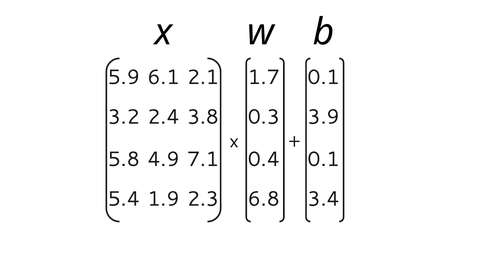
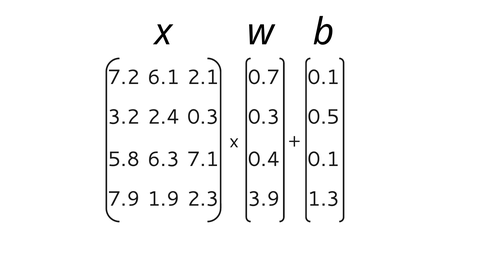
5.9: 5.9 -> 7.2 (124, 77)
1.7: 1.7 -> 0.7 (264, 77)
3.8: 3.8 -> 0.3 (203, 117)
3.9: 3.9 -> 0.5 (324, 117)
4.9: 4.9 -> 6.3 (163, 159)
5.4: 5.4 -> 7.9 (124, 199)
6.8: 6.8 -> 3.9 (264, 199)
3.4: 3.4 -> 1.3 (324, 199)
